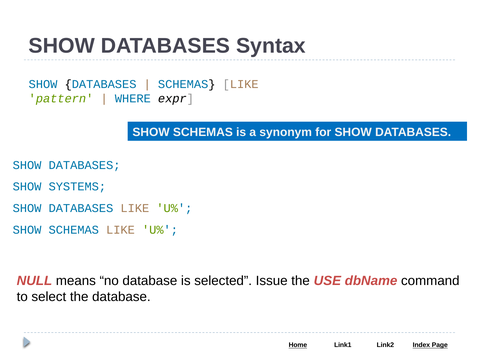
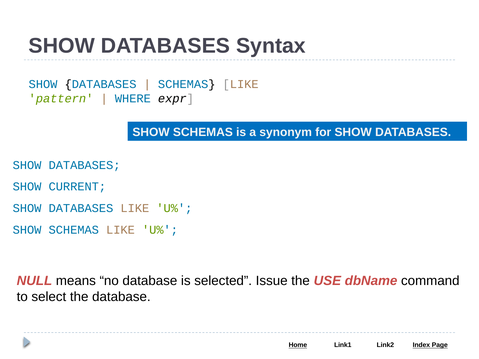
SYSTEMS: SYSTEMS -> CURRENT (77, 187)
